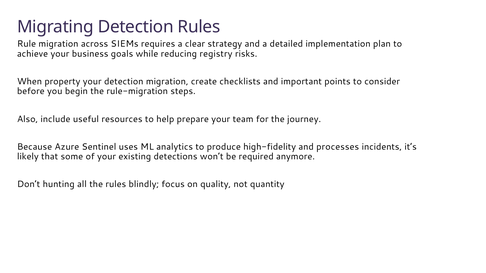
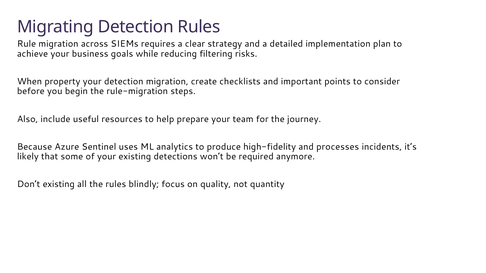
registry: registry -> filtering (216, 54)
Don’t hunting: hunting -> existing (59, 185)
